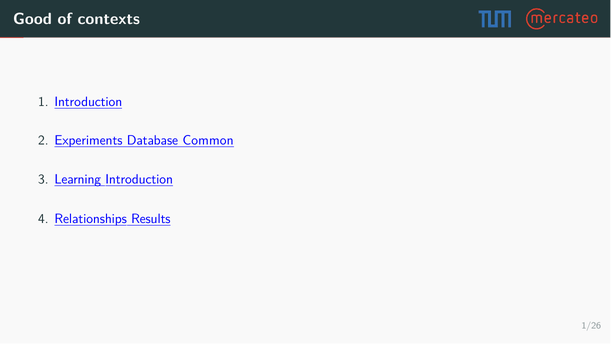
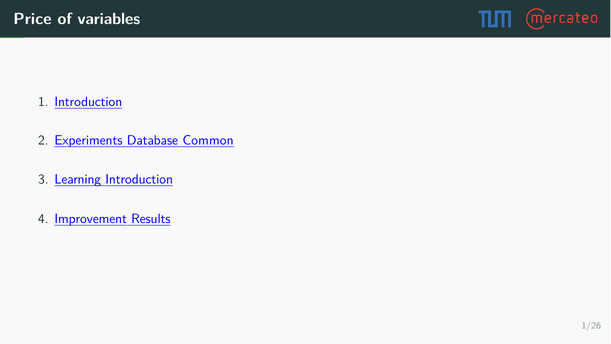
Good: Good -> Price (32, 19)
contexts: contexts -> variables (109, 19)
Relationships: Relationships -> Improvement (91, 219)
